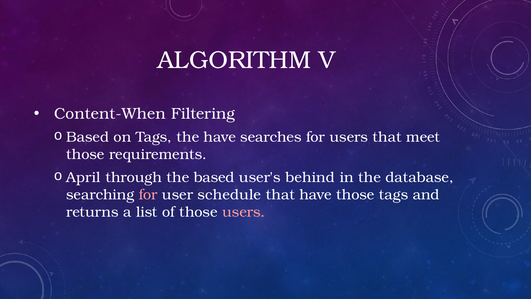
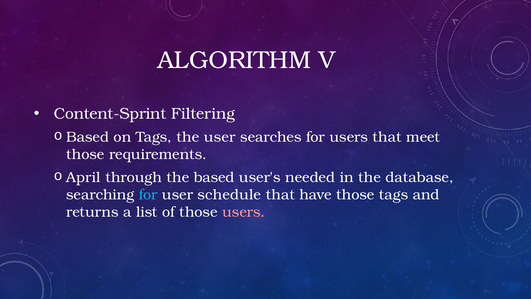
Content-When: Content-When -> Content-Sprint (110, 114)
the have: have -> user (220, 137)
behind: behind -> needed (310, 177)
for colour: pink -> light blue (148, 194)
